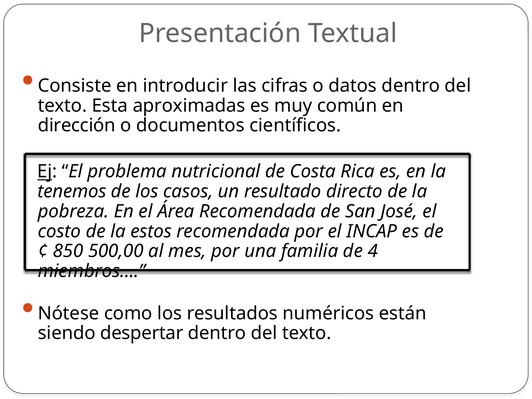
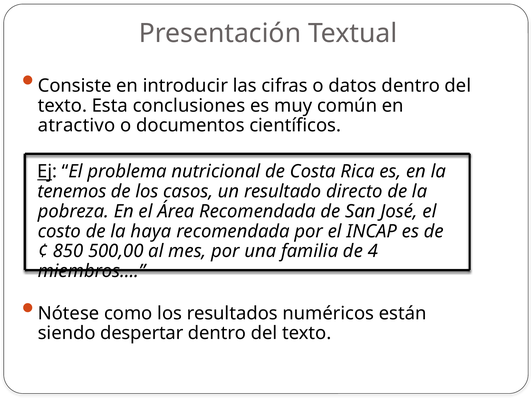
aproximadas: aproximadas -> conclusiones (189, 106)
dirección: dirección -> atractivo (77, 126)
estos: estos -> haya (151, 231)
